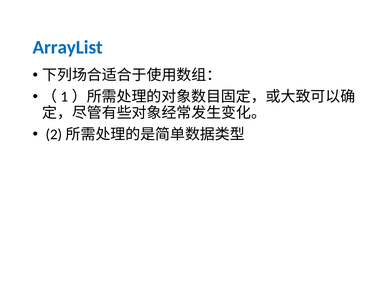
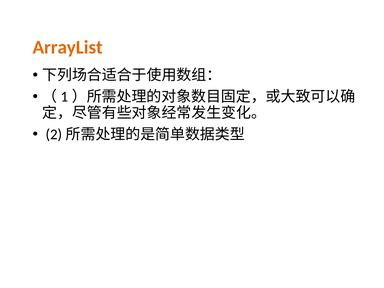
ArrayList colour: blue -> orange (68, 47)
